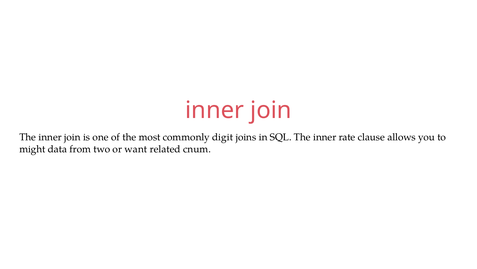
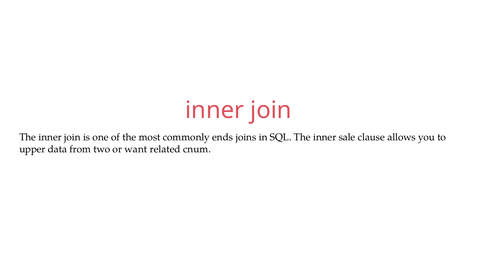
digit: digit -> ends (223, 137)
rate: rate -> sale (347, 137)
might: might -> upper (32, 149)
